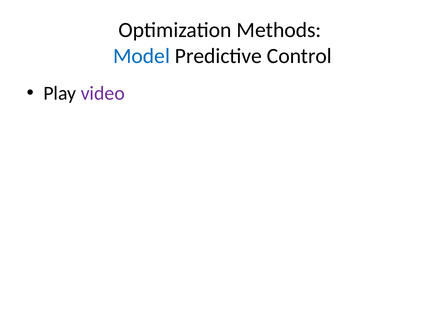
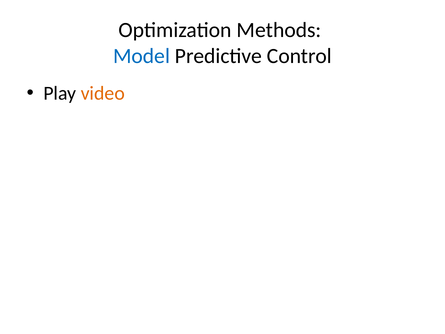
video colour: purple -> orange (103, 93)
